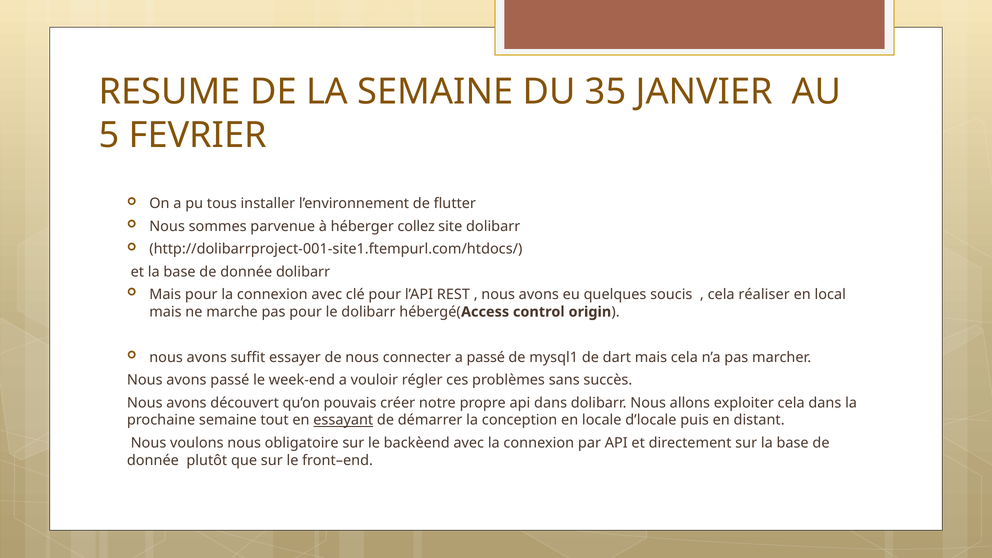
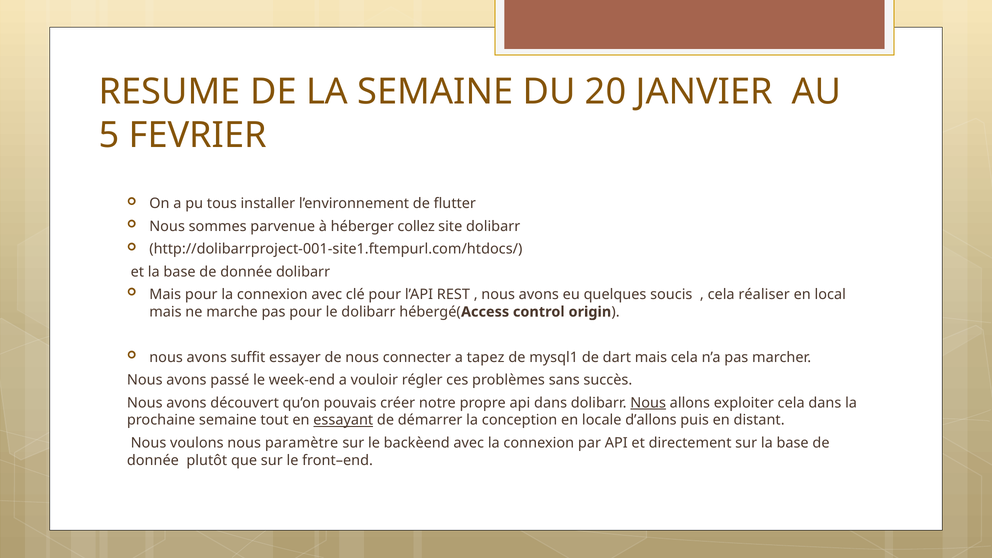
35: 35 -> 20 (606, 92)
a passé: passé -> tapez (486, 357)
Nous underline: none -> present (648, 403)
d’locale: d’locale -> d’allons (651, 420)
obligatoire: obligatoire -> paramètre (302, 443)
